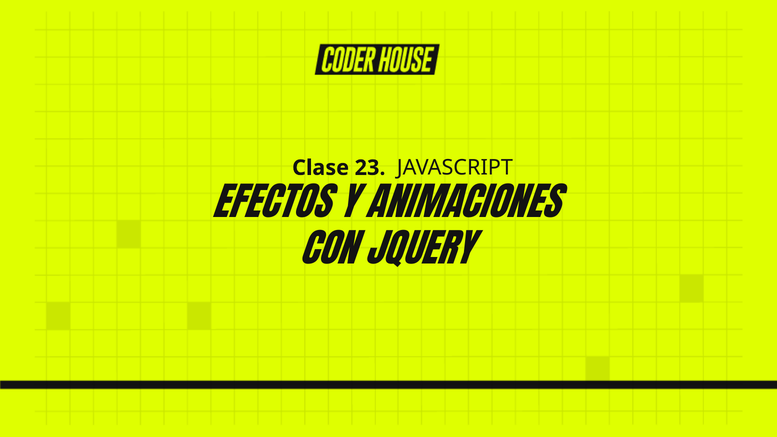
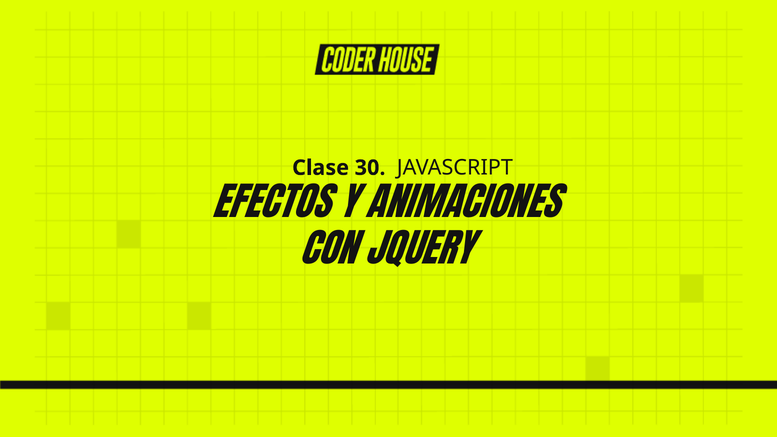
23: 23 -> 30 (370, 168)
